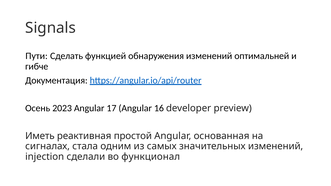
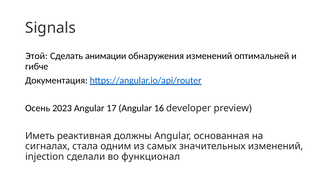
Пути: Пути -> Этой (37, 56)
функцией: функцией -> анимации (106, 56)
простой: простой -> должны (133, 136)
